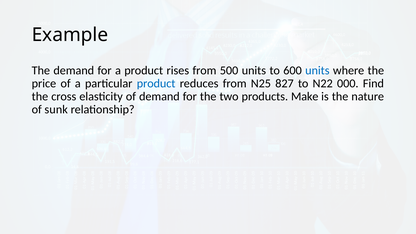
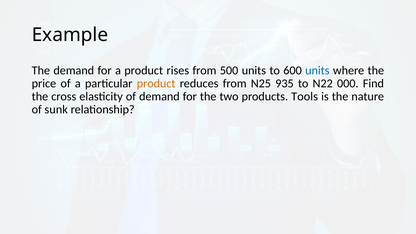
product colour: blue -> orange (156, 83)
827: 827 -> 935 (284, 83)
Make: Make -> Tools (305, 97)
